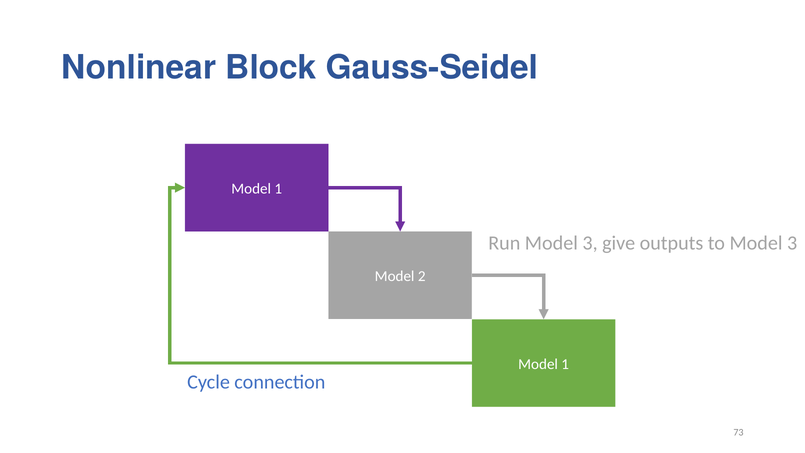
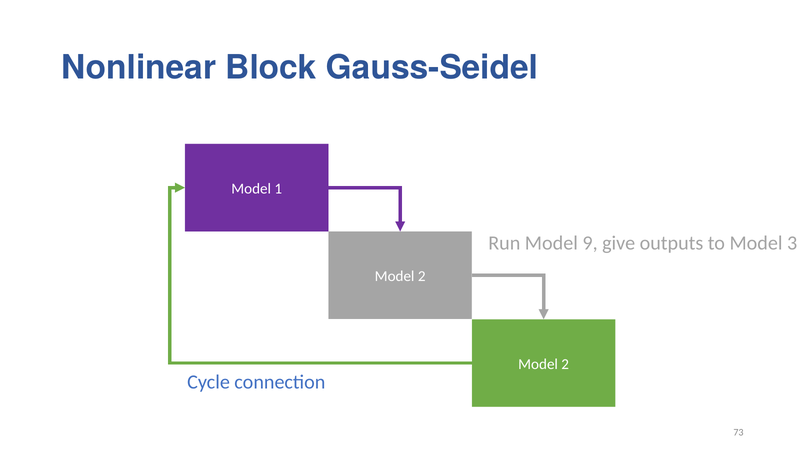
Run Model 3: 3 -> 9 (590, 243)
1: 1 -> 2 (565, 364)
